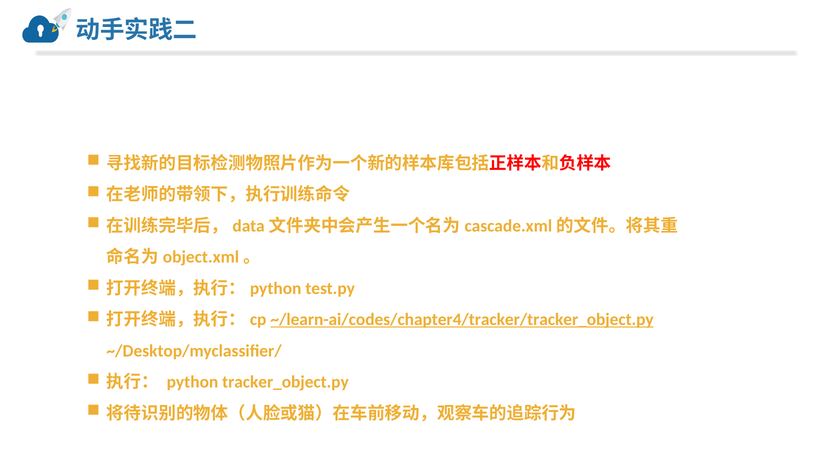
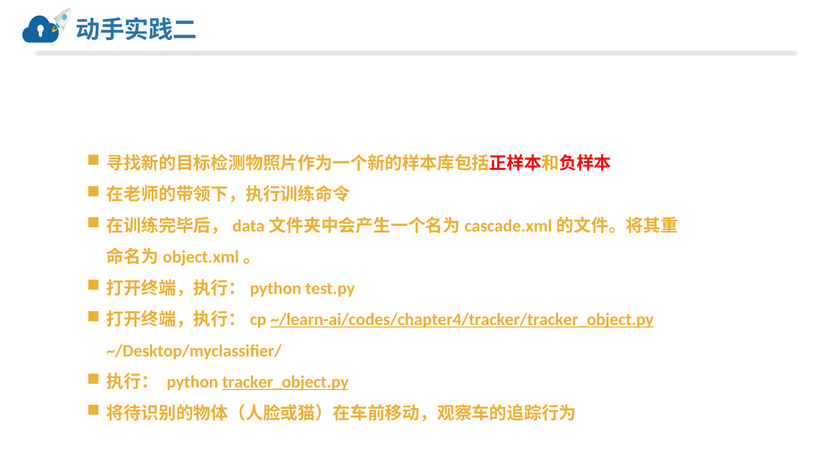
tracker_object.py underline: none -> present (285, 382)
